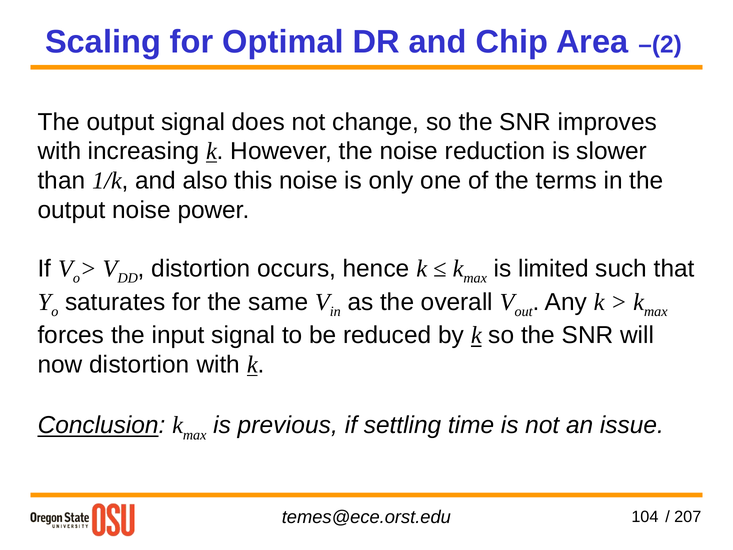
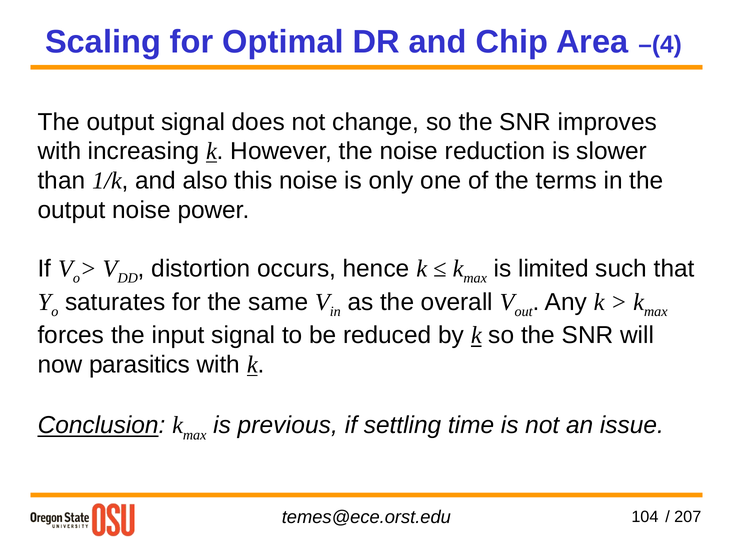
–(2: –(2 -> –(4 (660, 45)
now distortion: distortion -> parasitics (140, 365)
